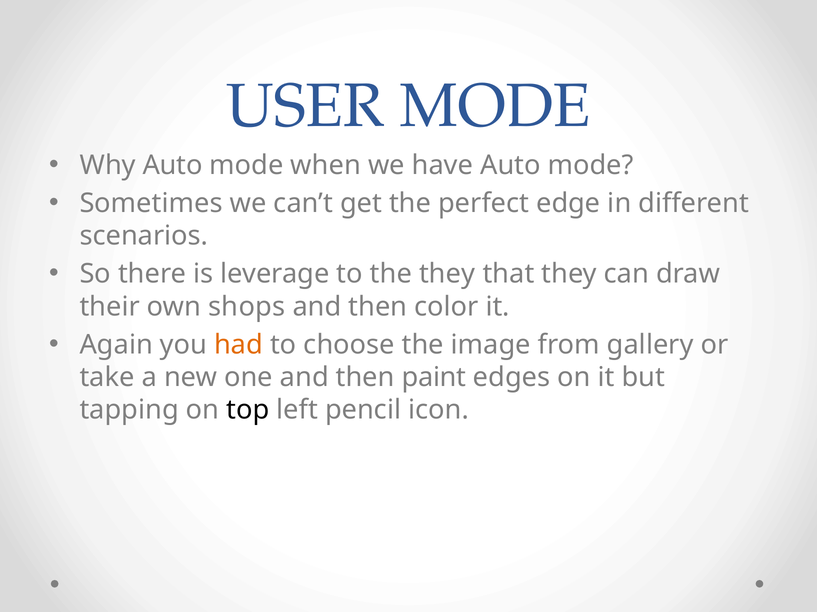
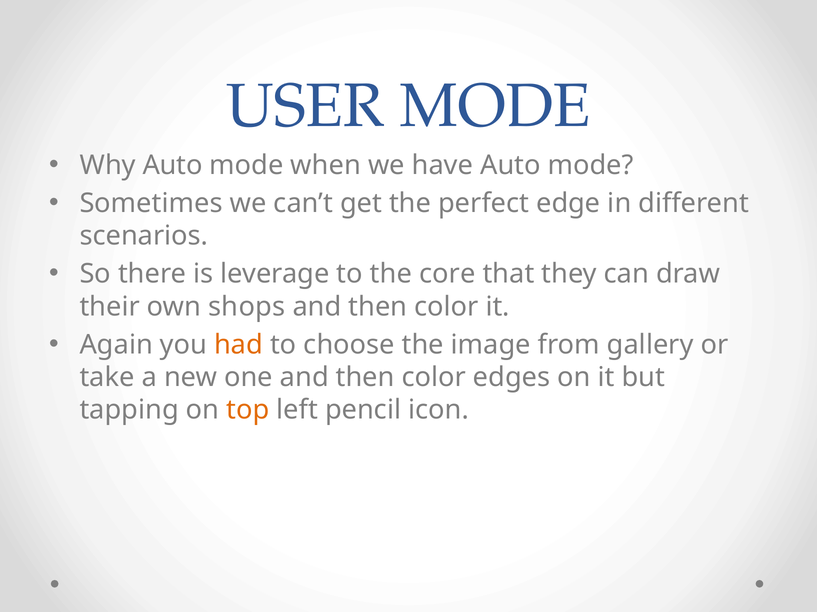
the they: they -> core (447, 274)
one and then paint: paint -> color (434, 378)
top colour: black -> orange (248, 410)
